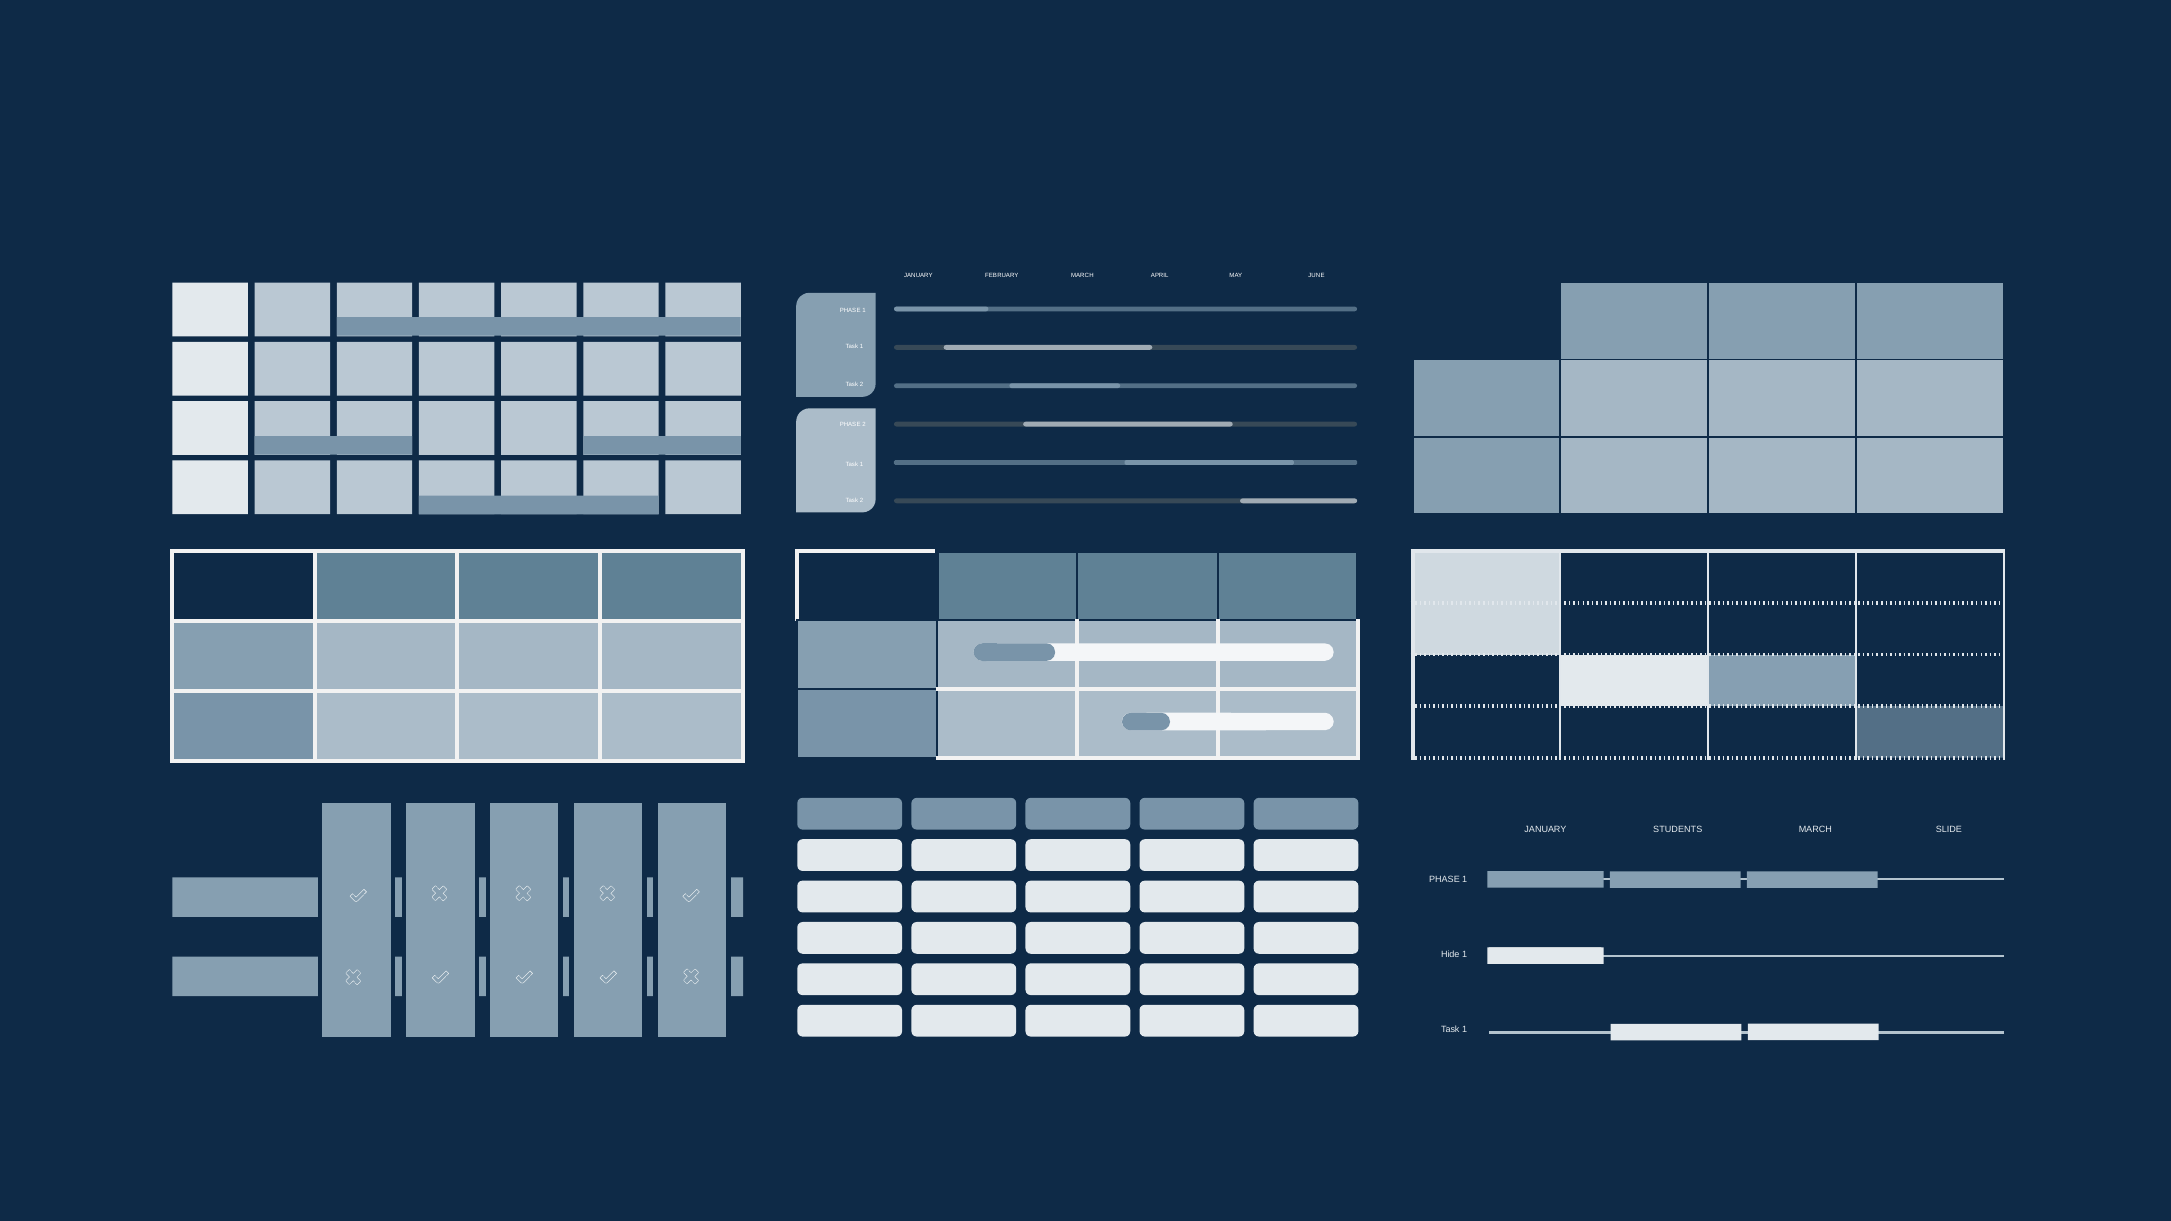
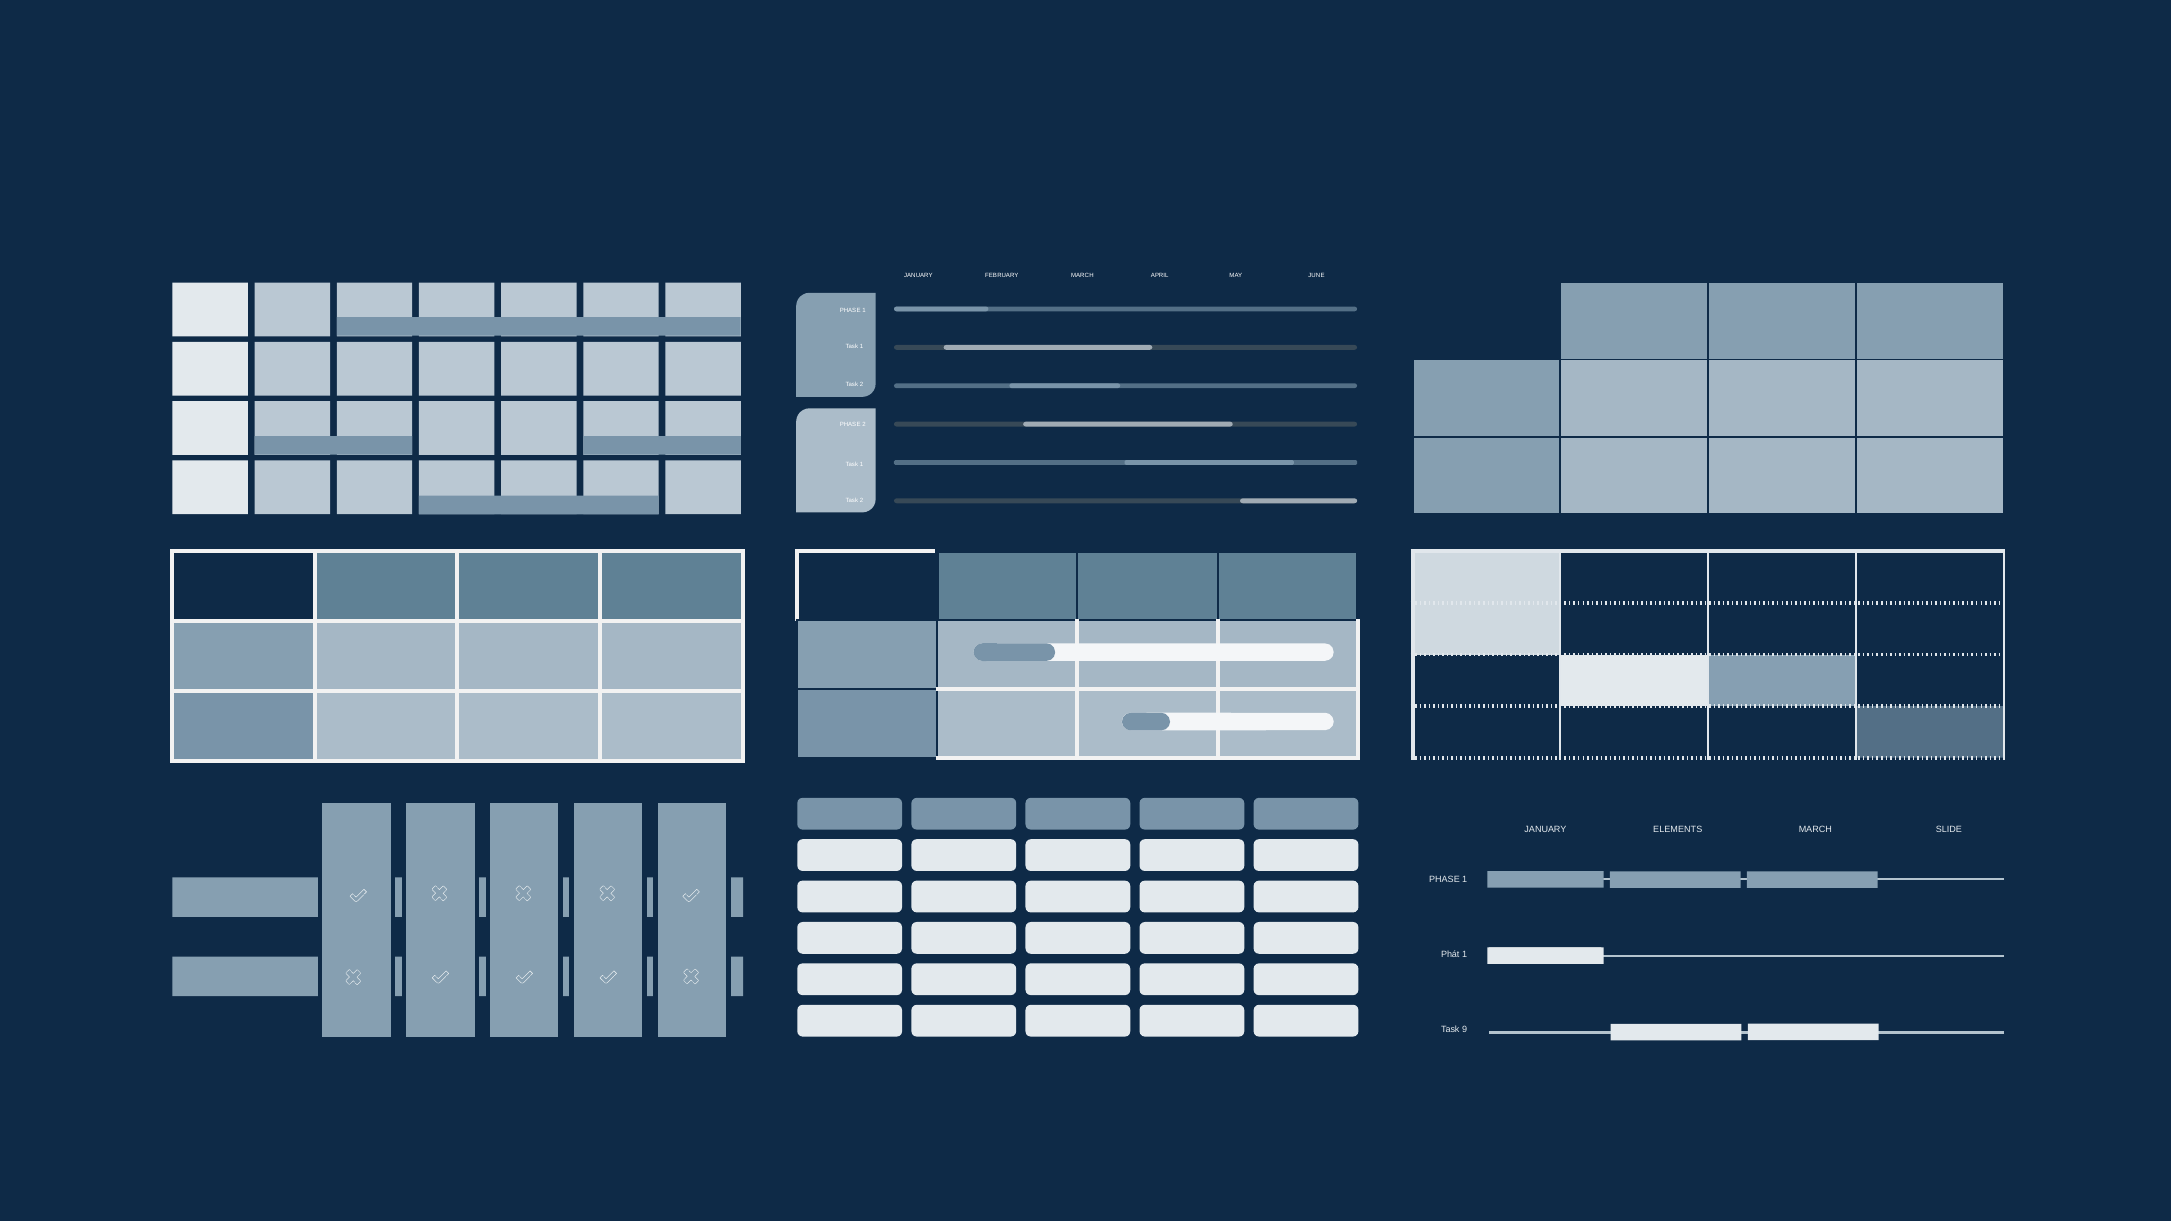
STUDENTS: STUDENTS -> ELEMENTS (1678, 830)
Hide: Hide -> Phát (1450, 955)
1: 1 -> 9 (1465, 1030)
